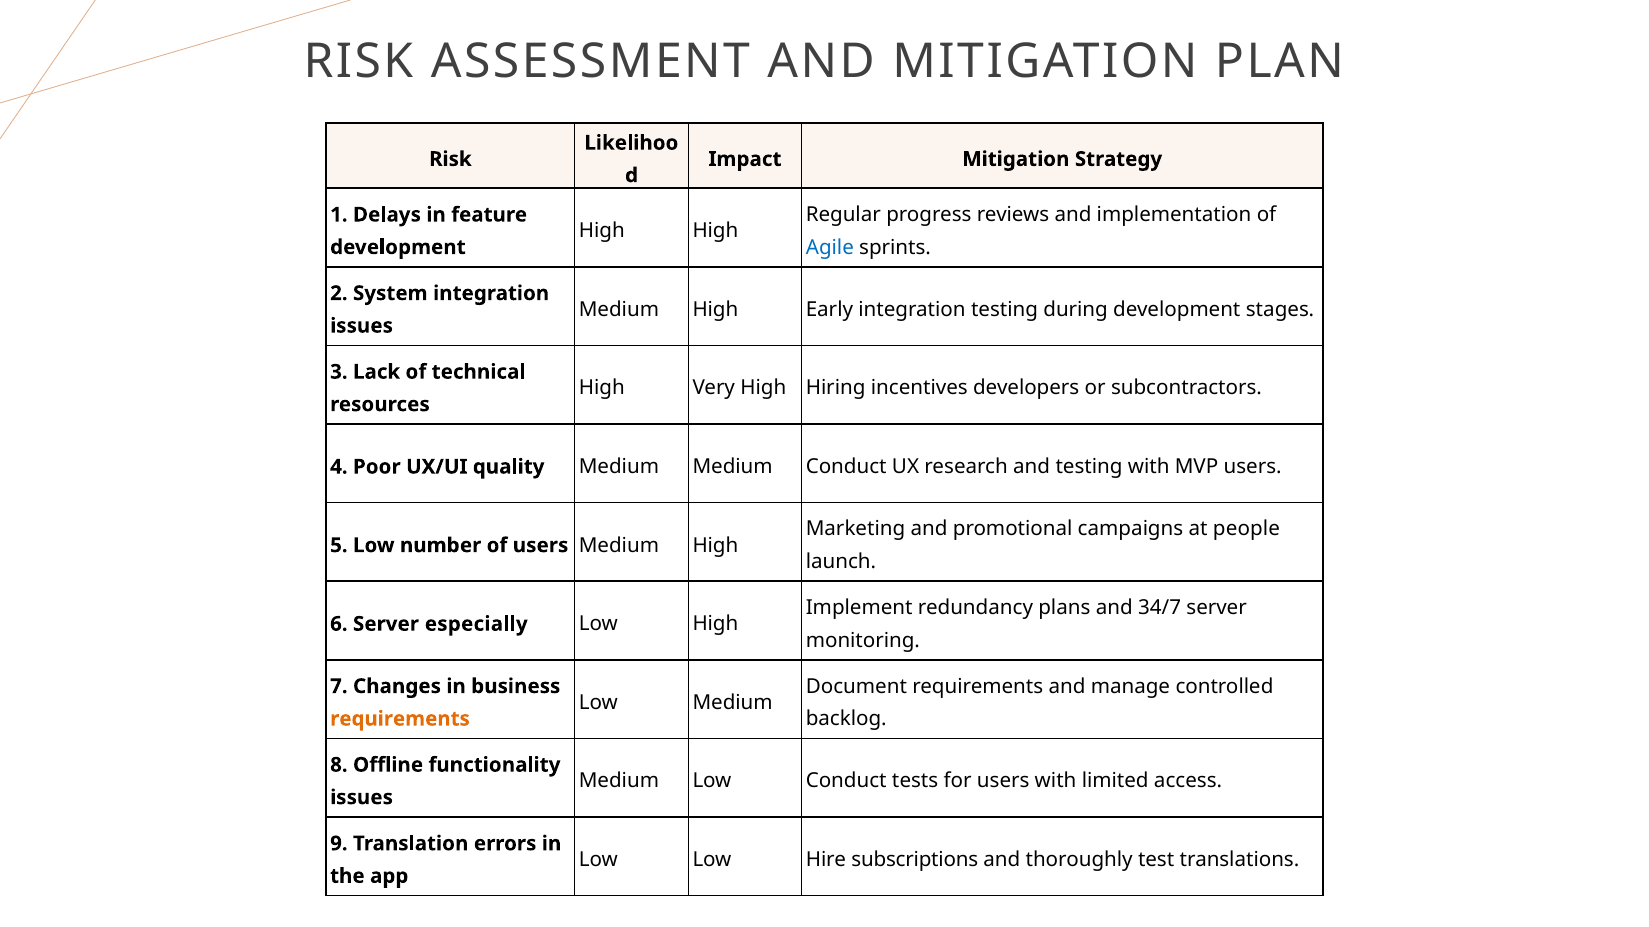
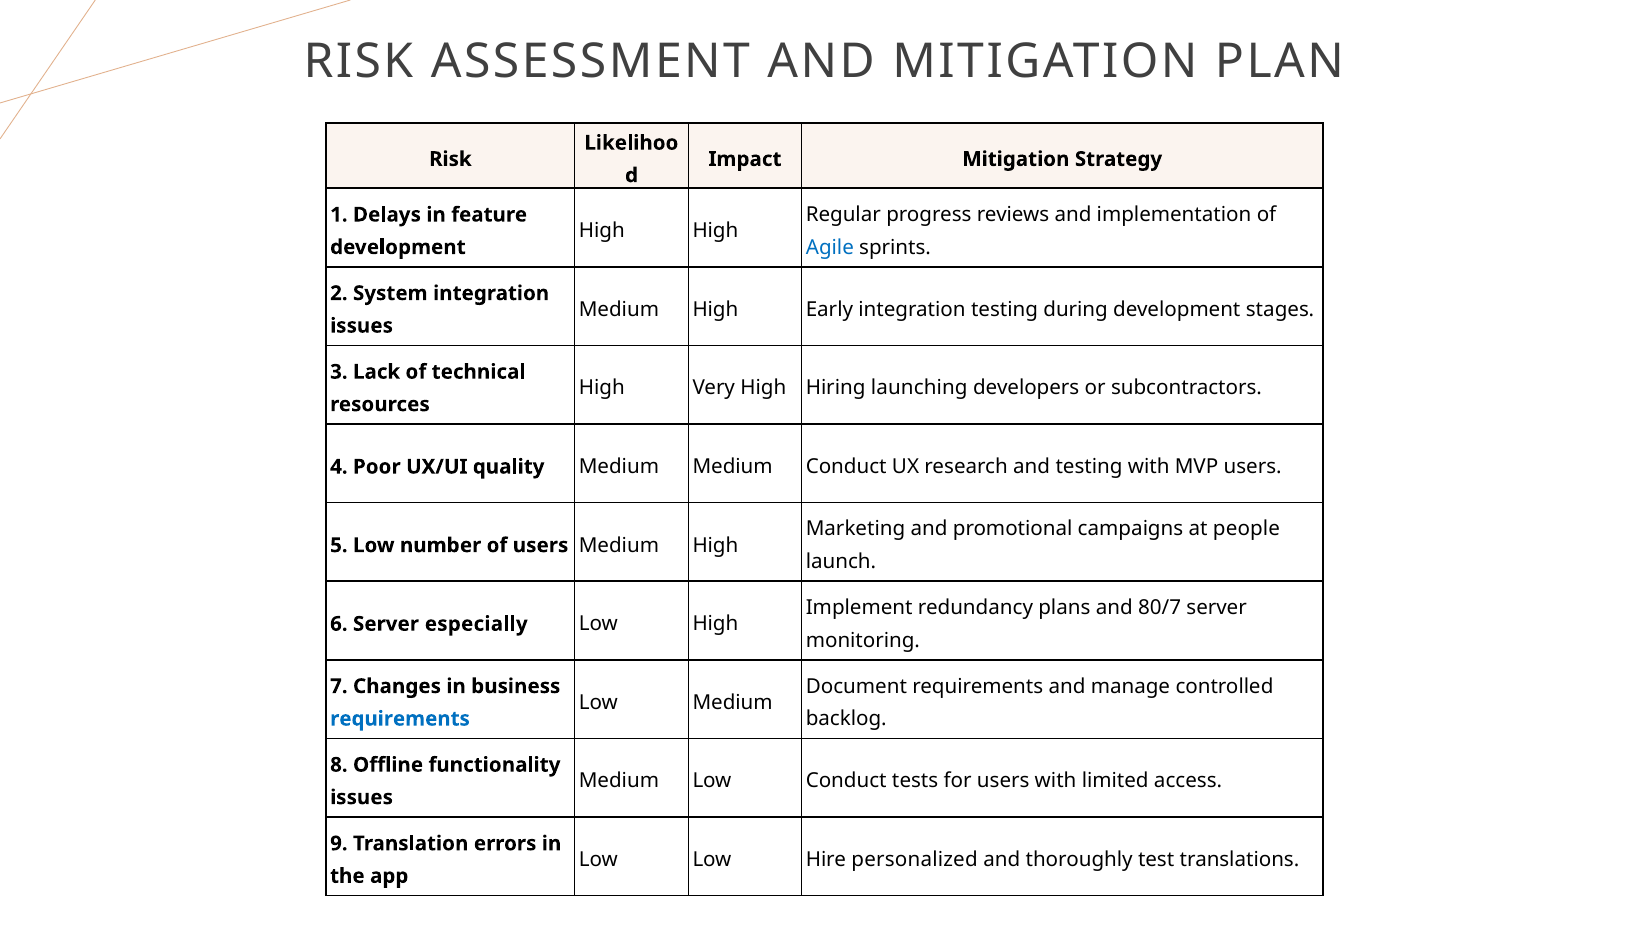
incentives: incentives -> launching (919, 388)
34/7: 34/7 -> 80/7 (1160, 608)
requirements colour: orange -> blue (400, 719)
subscriptions: subscriptions -> personalized (915, 860)
